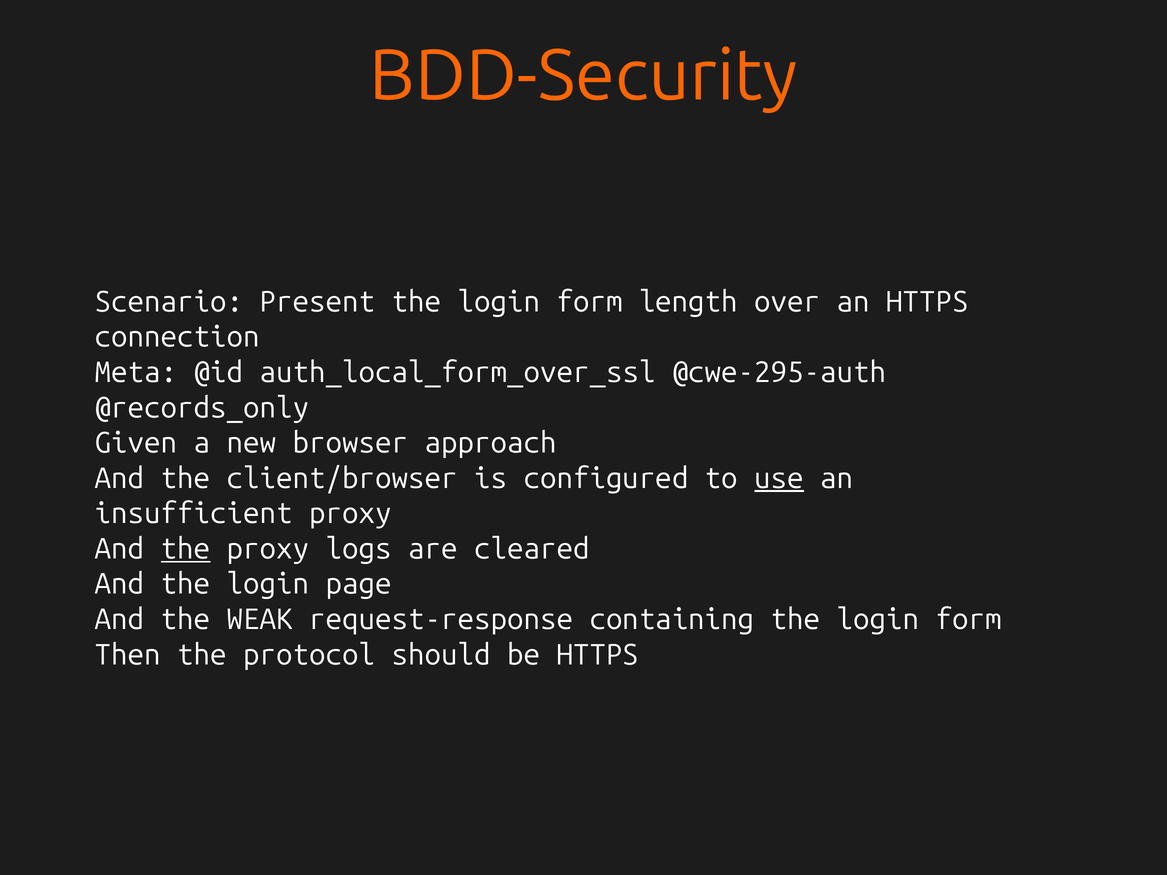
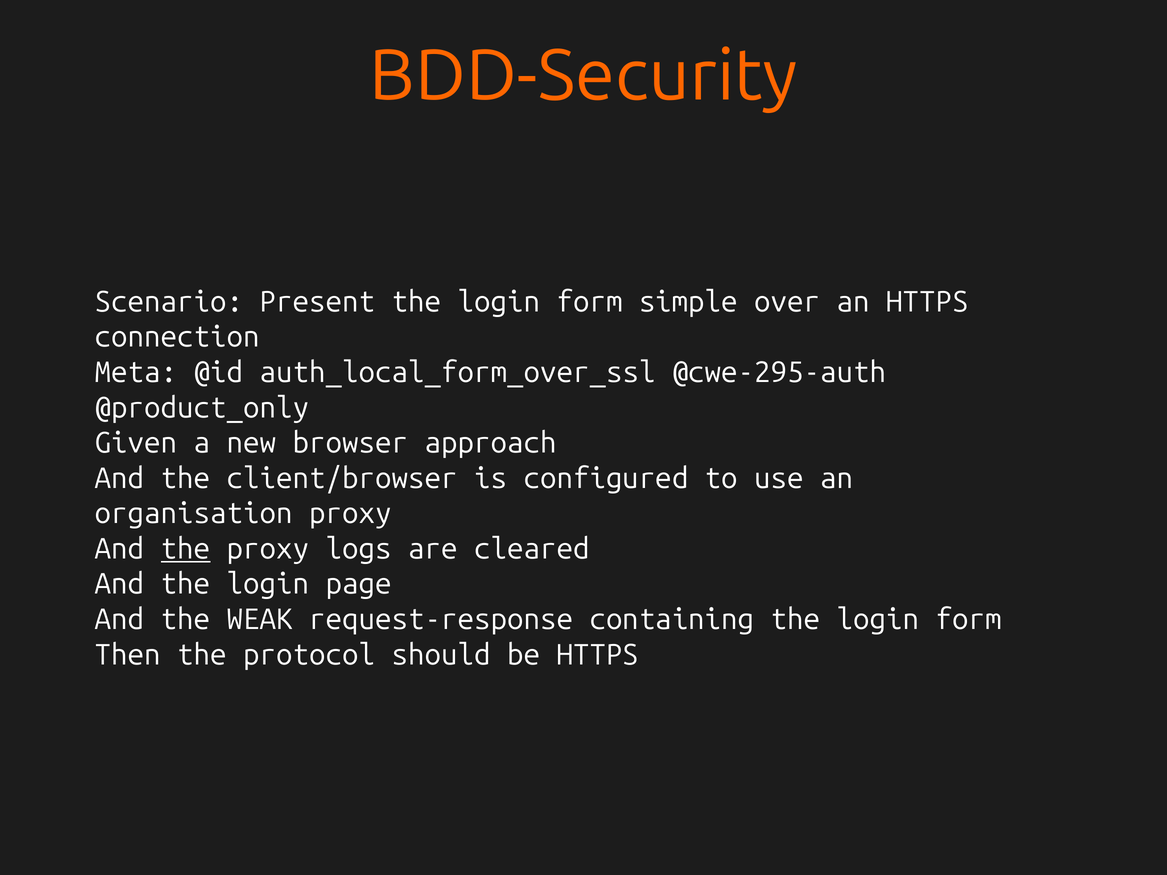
length: length -> simple (688, 302)
@records_only: @records_only -> @product_only (202, 408)
use underline: present -> none (779, 478)
insufficient: insufficient -> organisation (194, 514)
